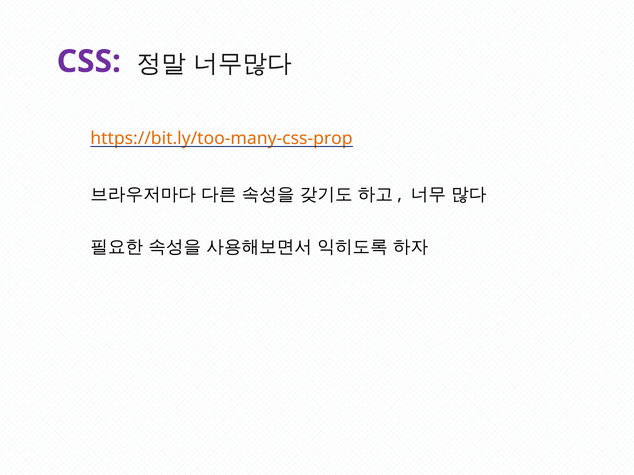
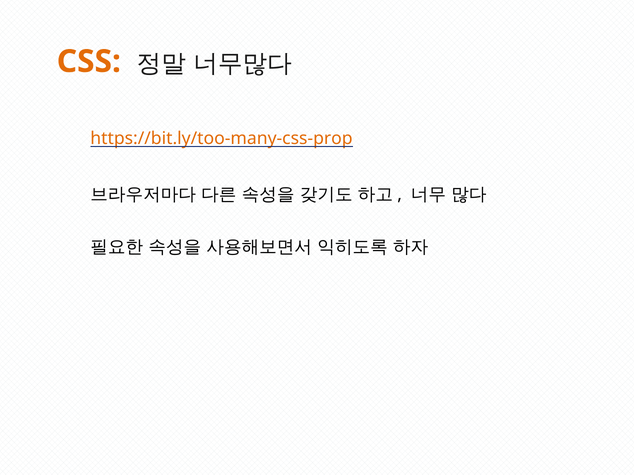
CSS colour: purple -> orange (89, 62)
